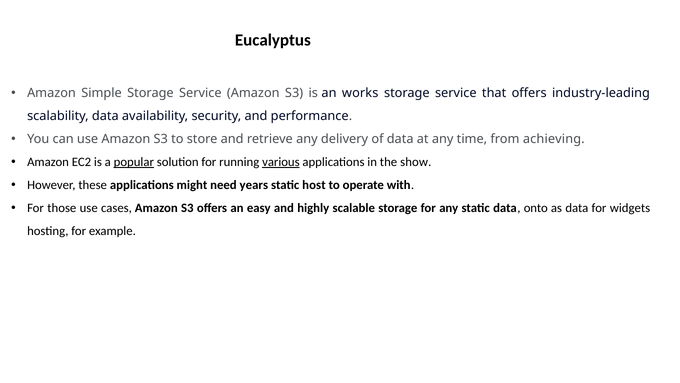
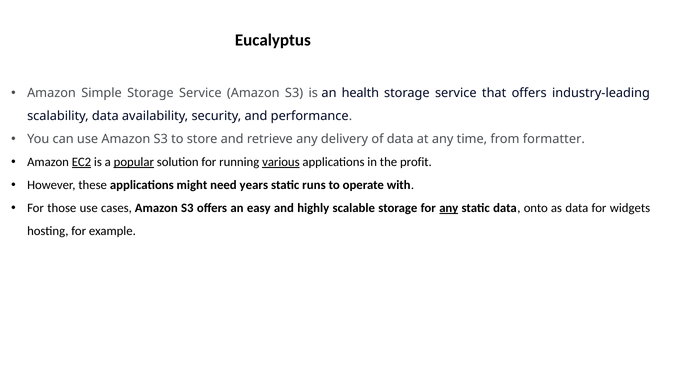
works: works -> health (360, 93)
achieving: achieving -> formatter (554, 139)
EC2 underline: none -> present (81, 162)
show: show -> profit (416, 162)
host: host -> runs (314, 185)
any underline: none -> present (449, 208)
